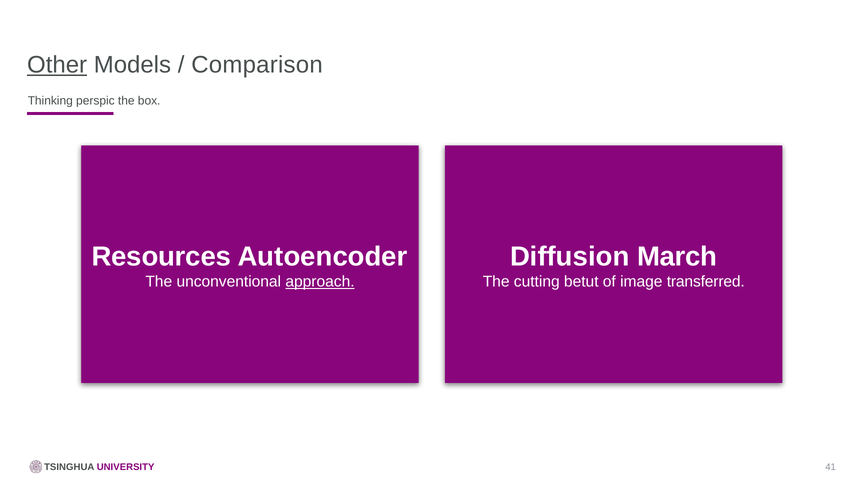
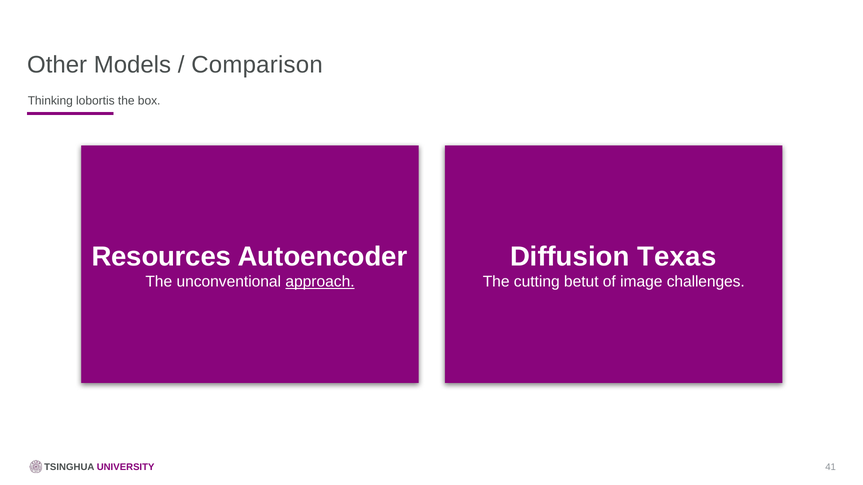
Other underline: present -> none (57, 65)
perspic: perspic -> lobortis (95, 101)
March: March -> Texas (677, 257)
transferred: transferred -> challenges (706, 282)
